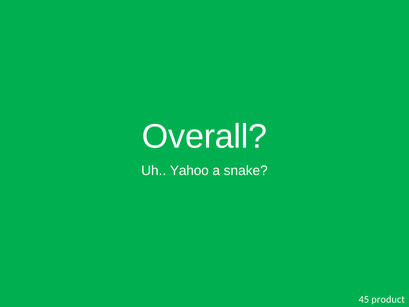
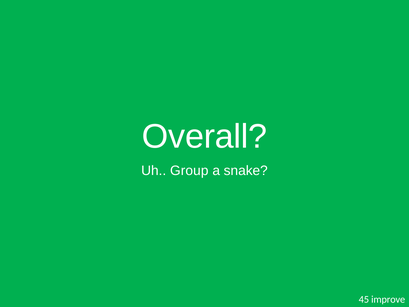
Yahoo: Yahoo -> Group (189, 170)
product: product -> improve (388, 299)
